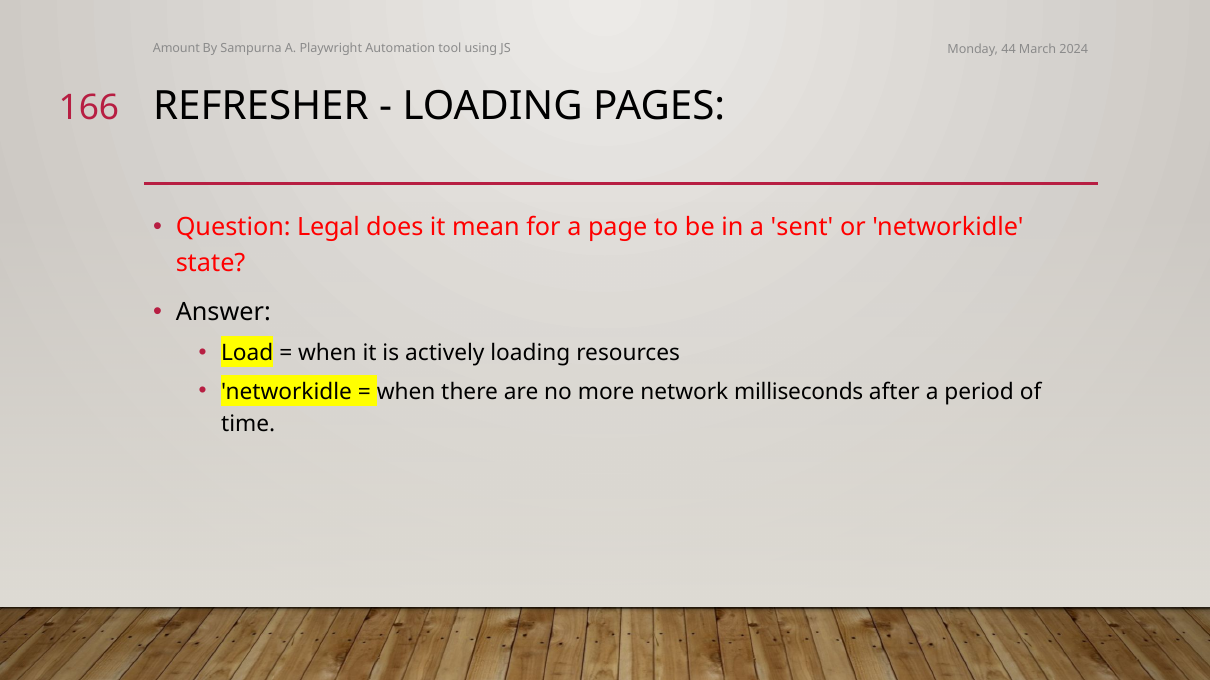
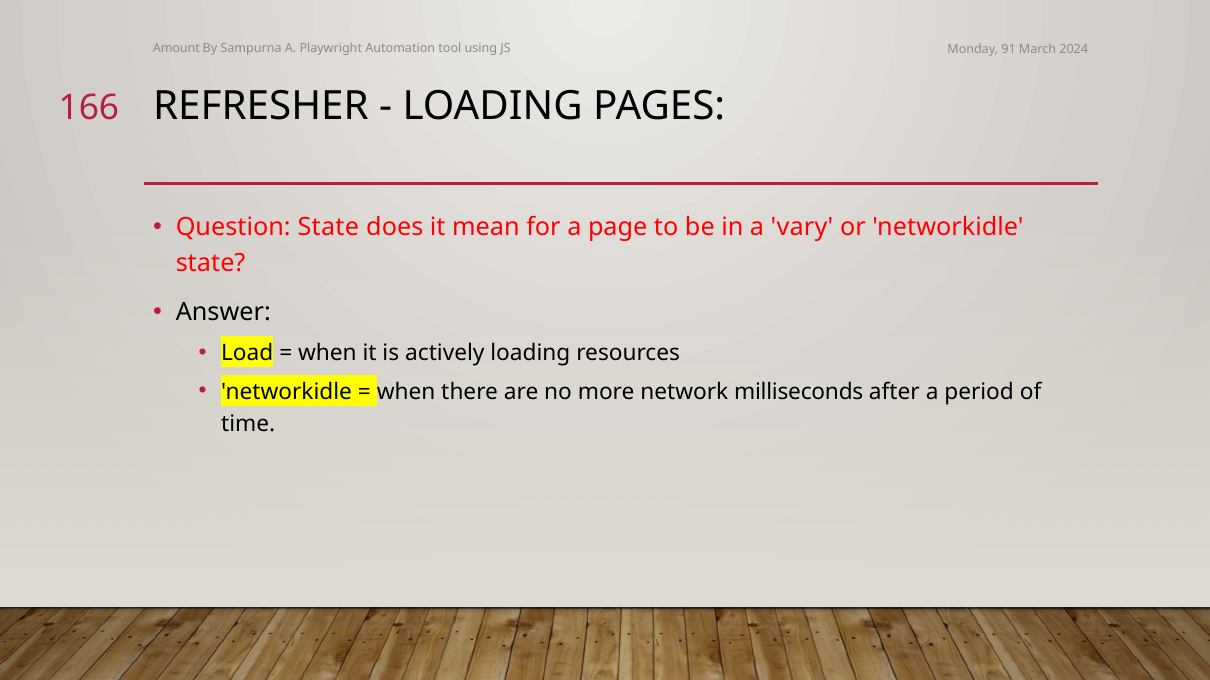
44: 44 -> 91 (1009, 49)
Question Legal: Legal -> State (328, 228)
sent: sent -> vary (802, 228)
